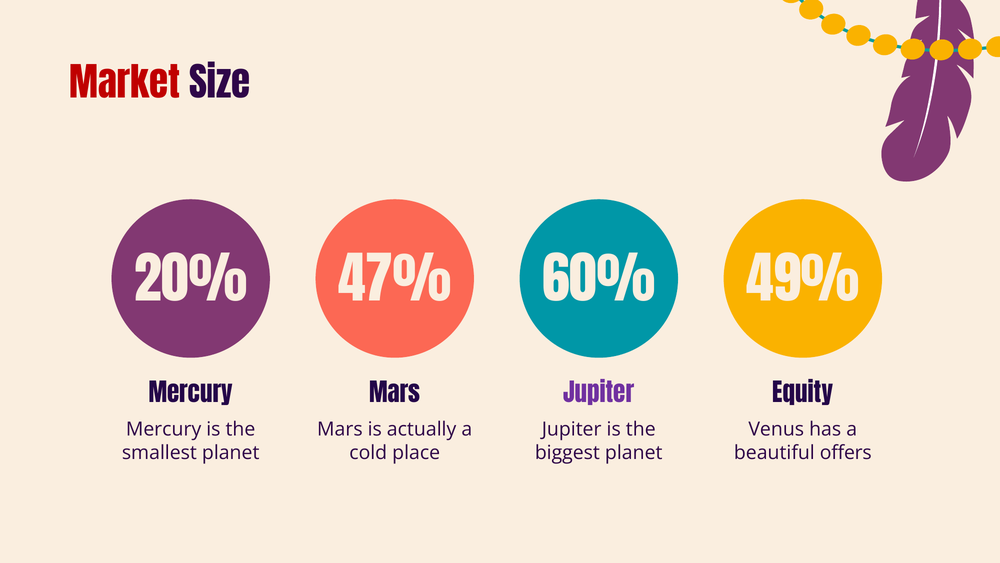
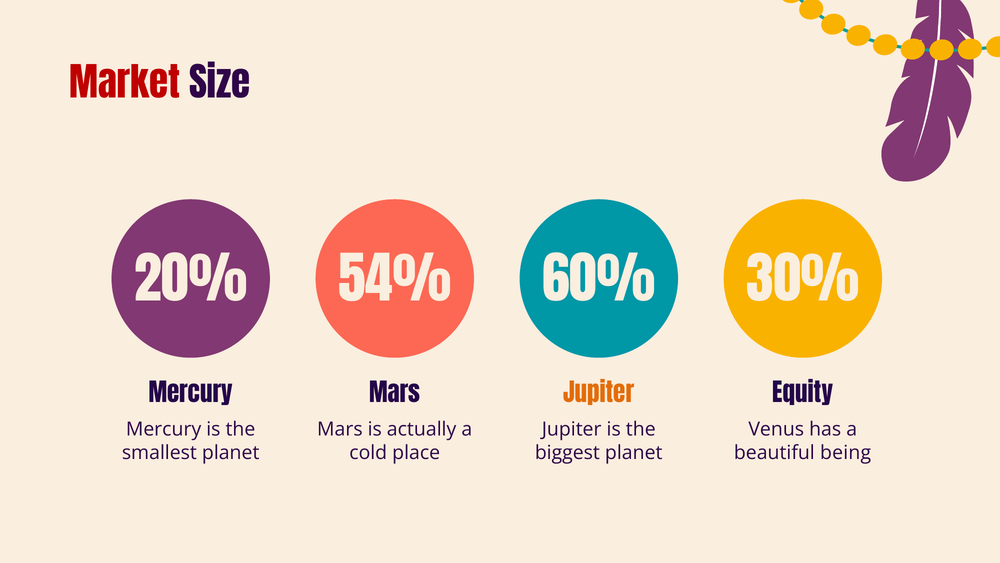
47%: 47% -> 54% (395, 282)
49%: 49% -> 30% (803, 282)
Jupiter colour: purple -> orange (599, 394)
offers: offers -> being (846, 453)
